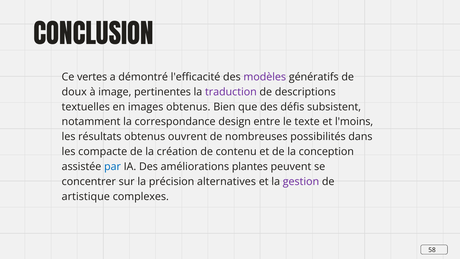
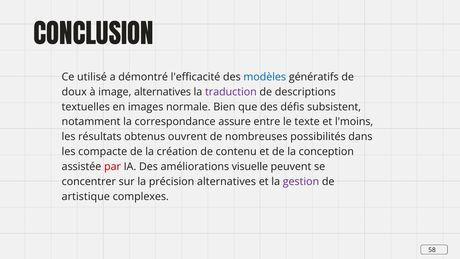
vertes: vertes -> utilisé (92, 77)
modèles colour: purple -> blue (265, 77)
image pertinentes: pertinentes -> alternatives (163, 92)
images obtenus: obtenus -> normale (188, 107)
design: design -> assure (235, 122)
par colour: blue -> red (113, 167)
plantes: plantes -> visuelle (250, 167)
